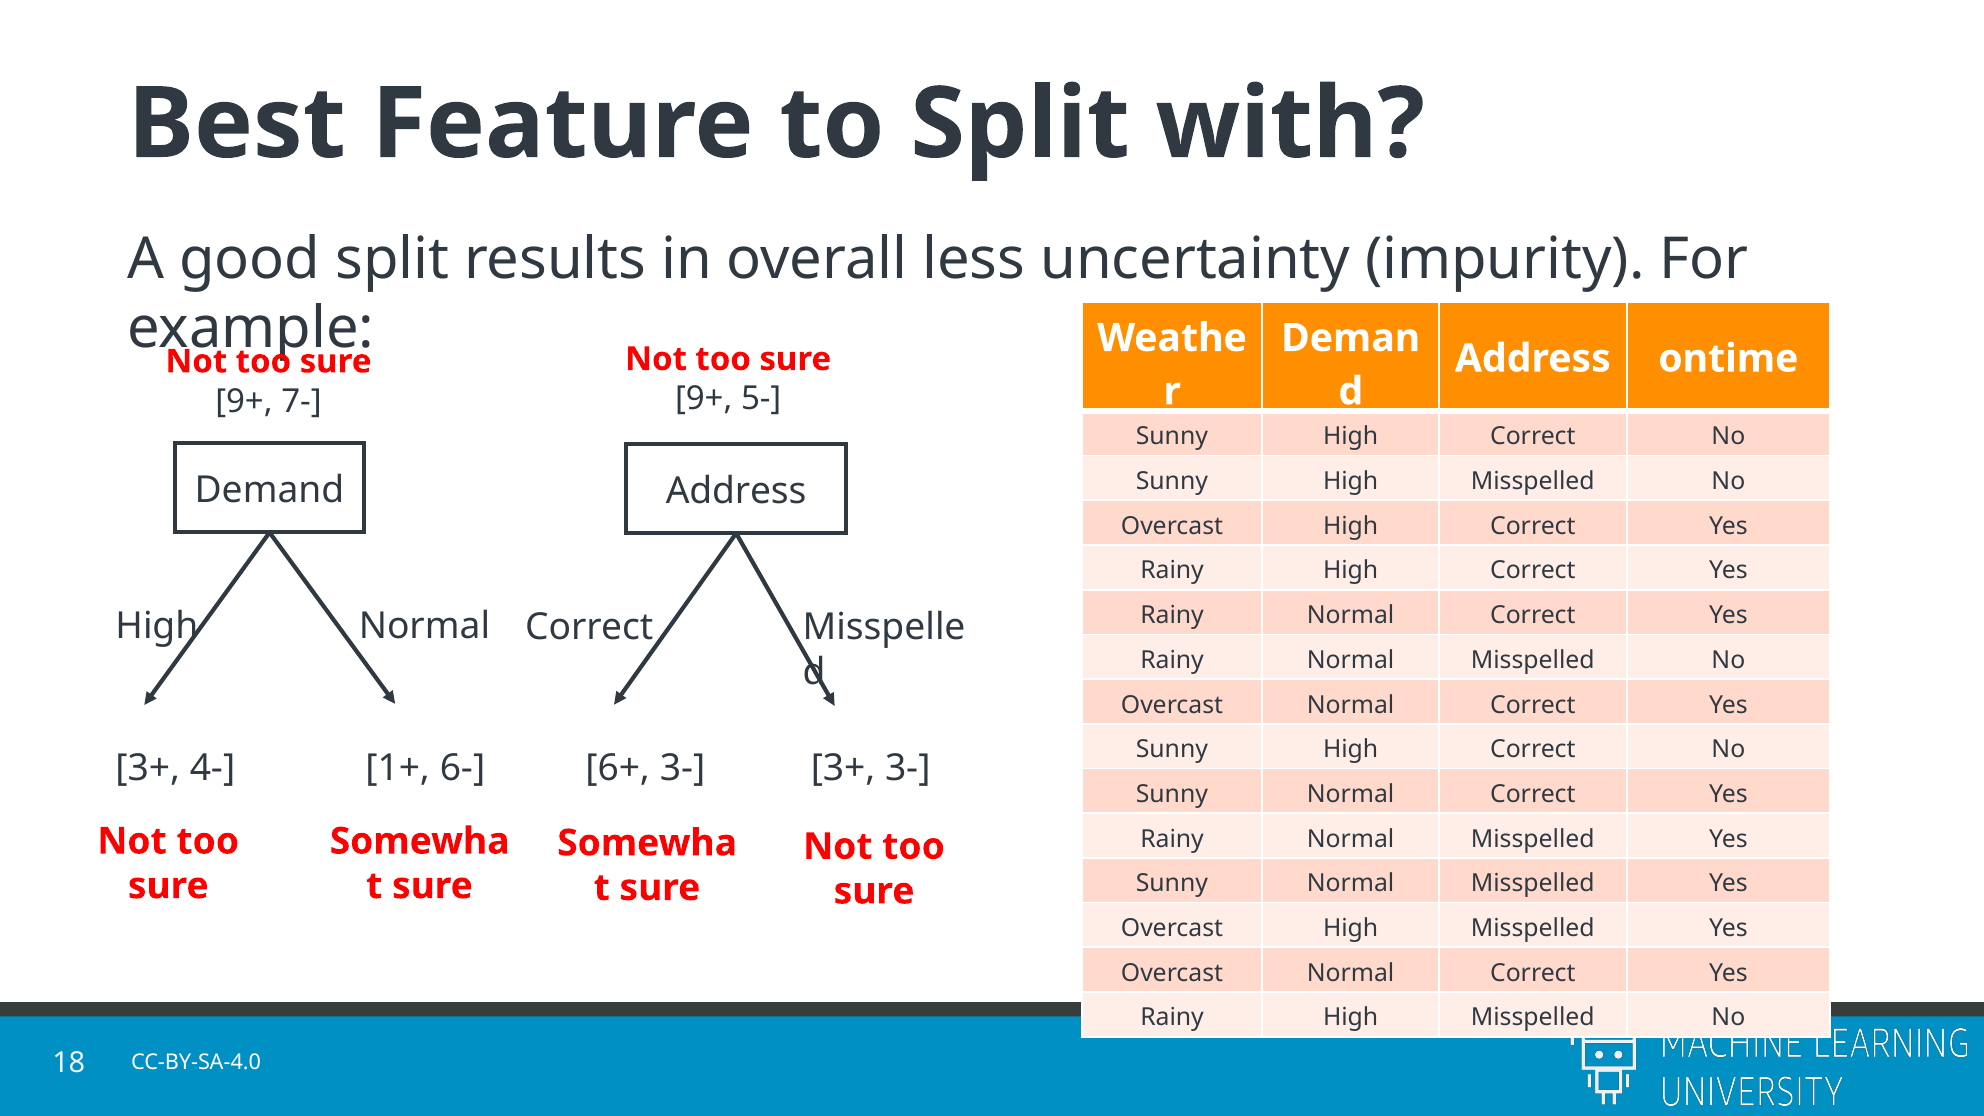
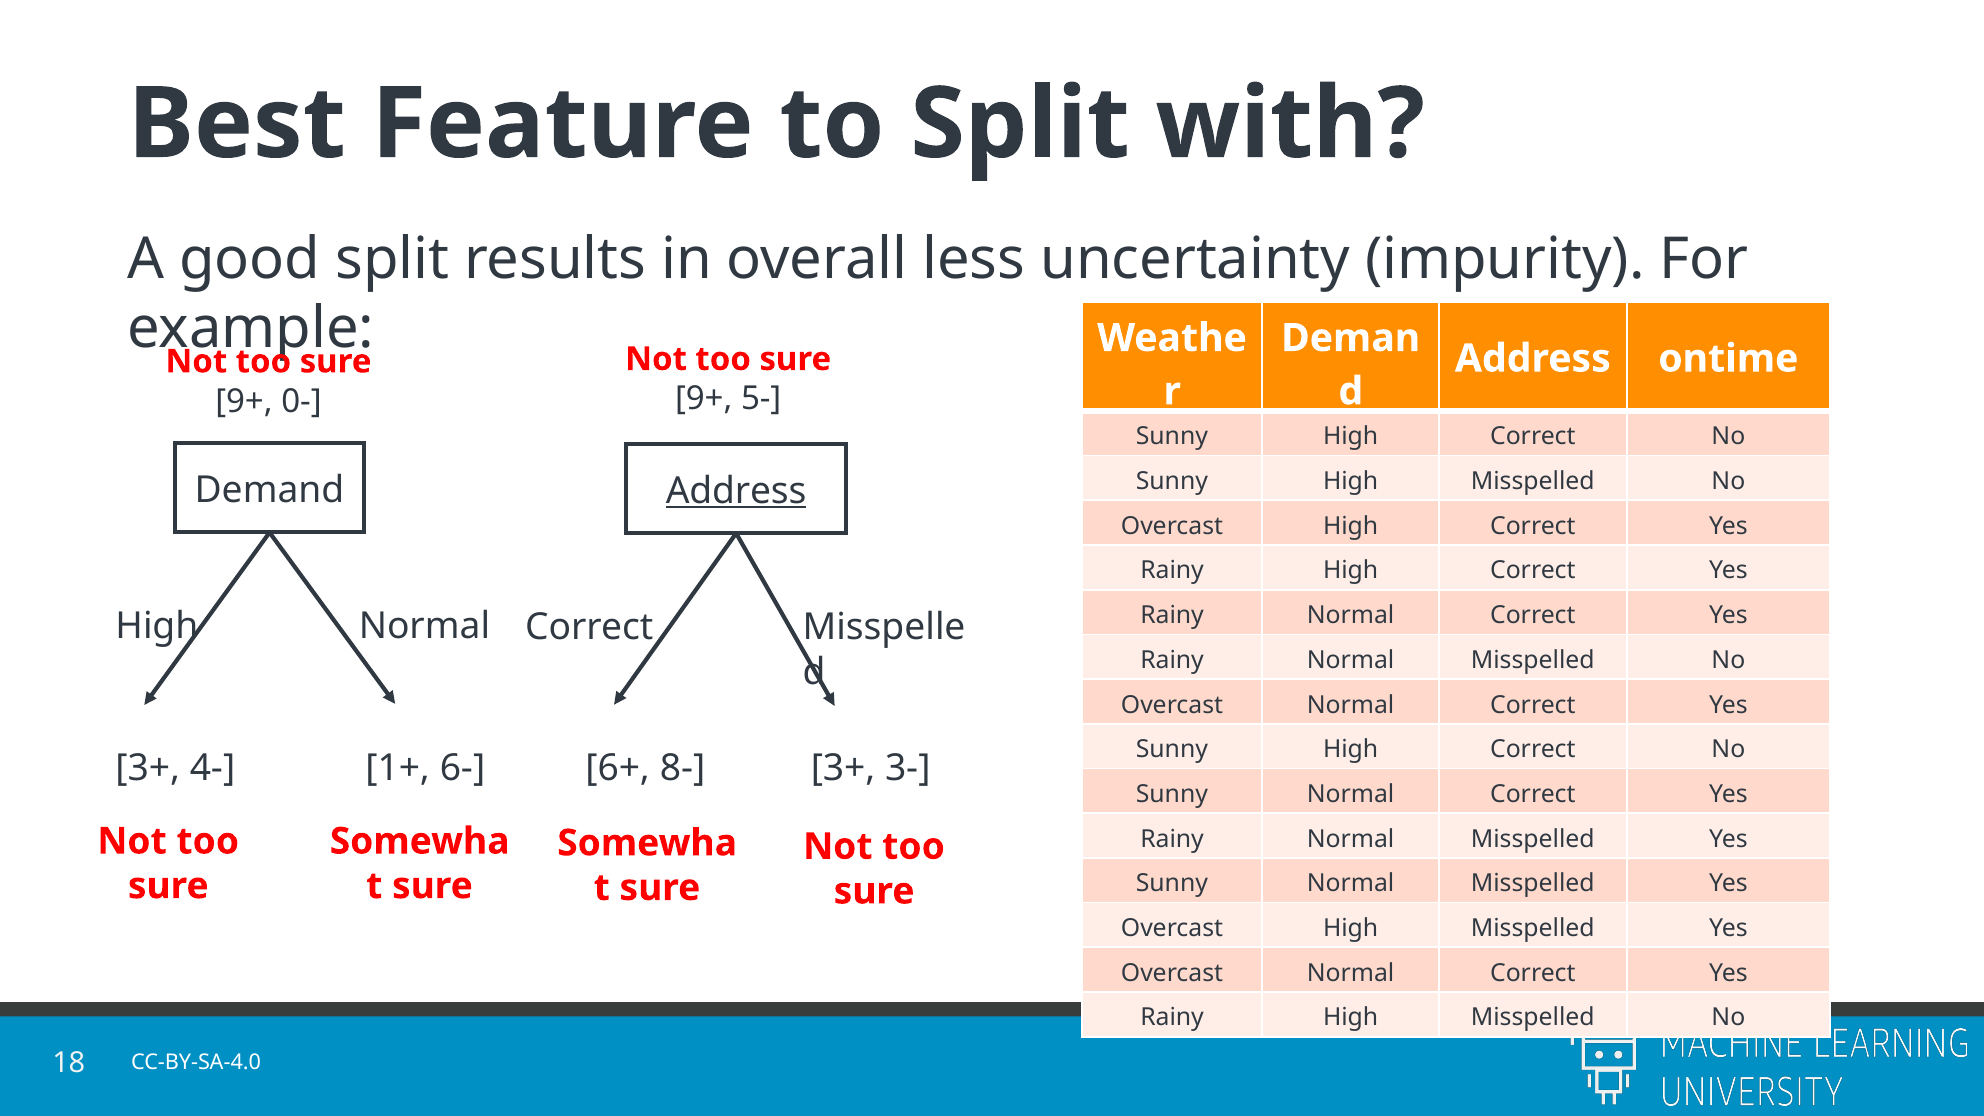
7-: 7- -> 0- (301, 401)
Address underline: none -> present (736, 491)
6+ 3-: 3- -> 8- (683, 768)
